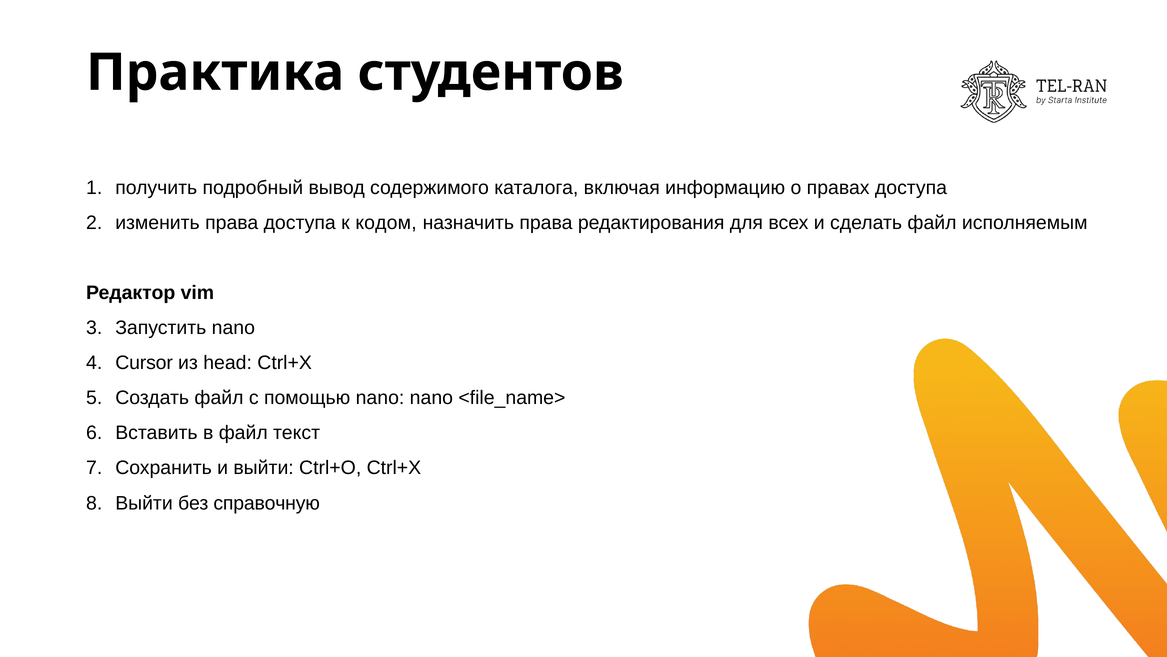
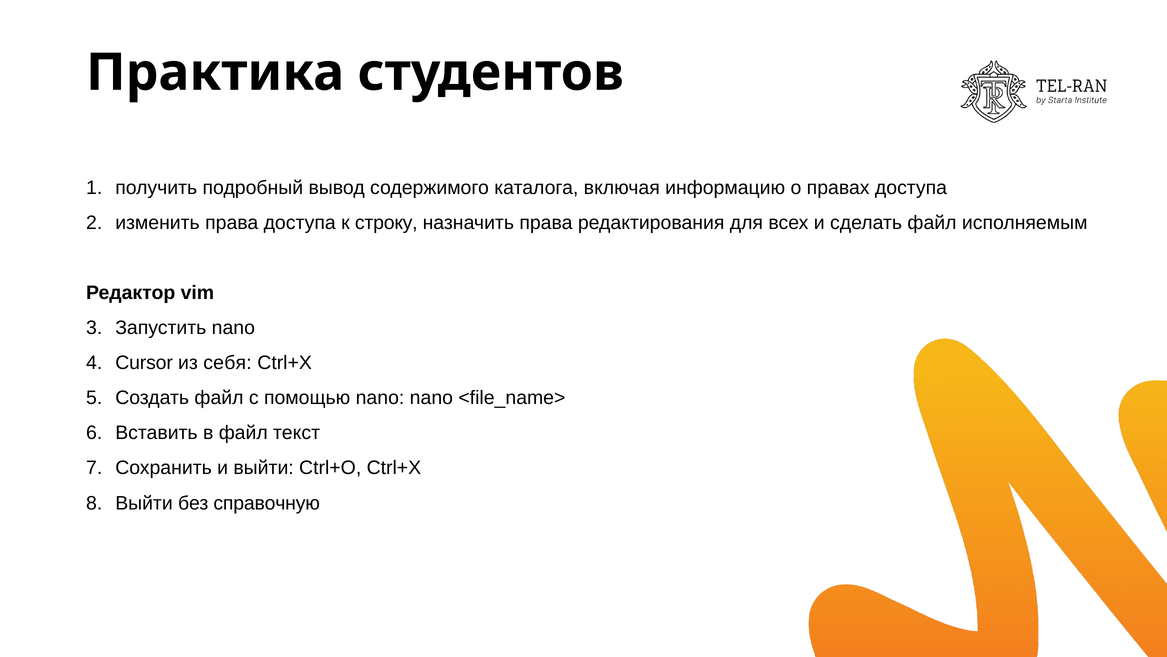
кодом: кодом -> строку (386, 223)
head: head -> себя (228, 363)
